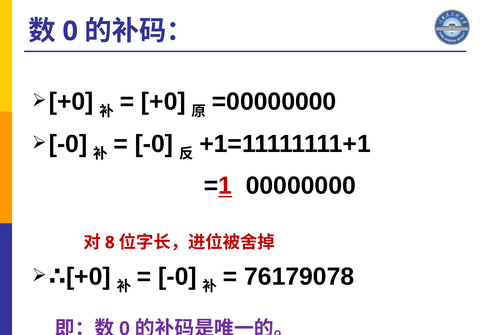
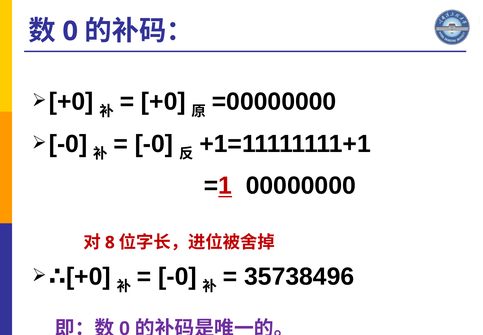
76179078: 76179078 -> 35738496 (299, 276)
